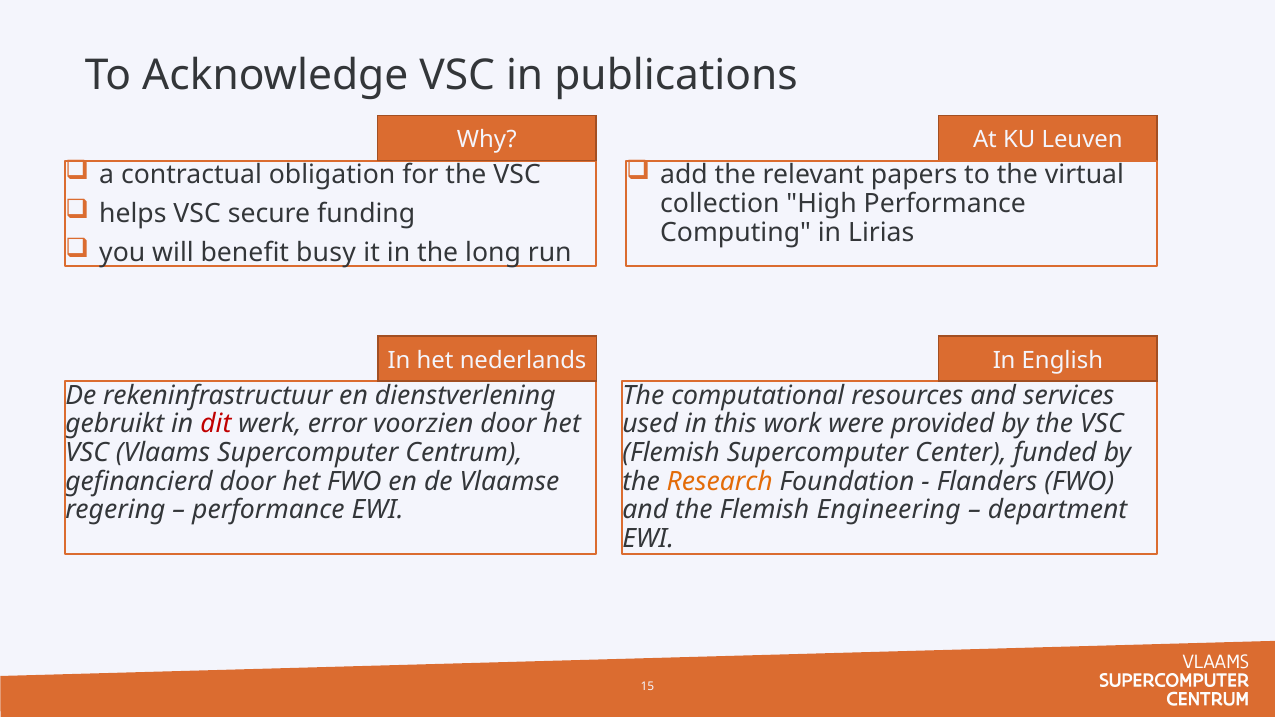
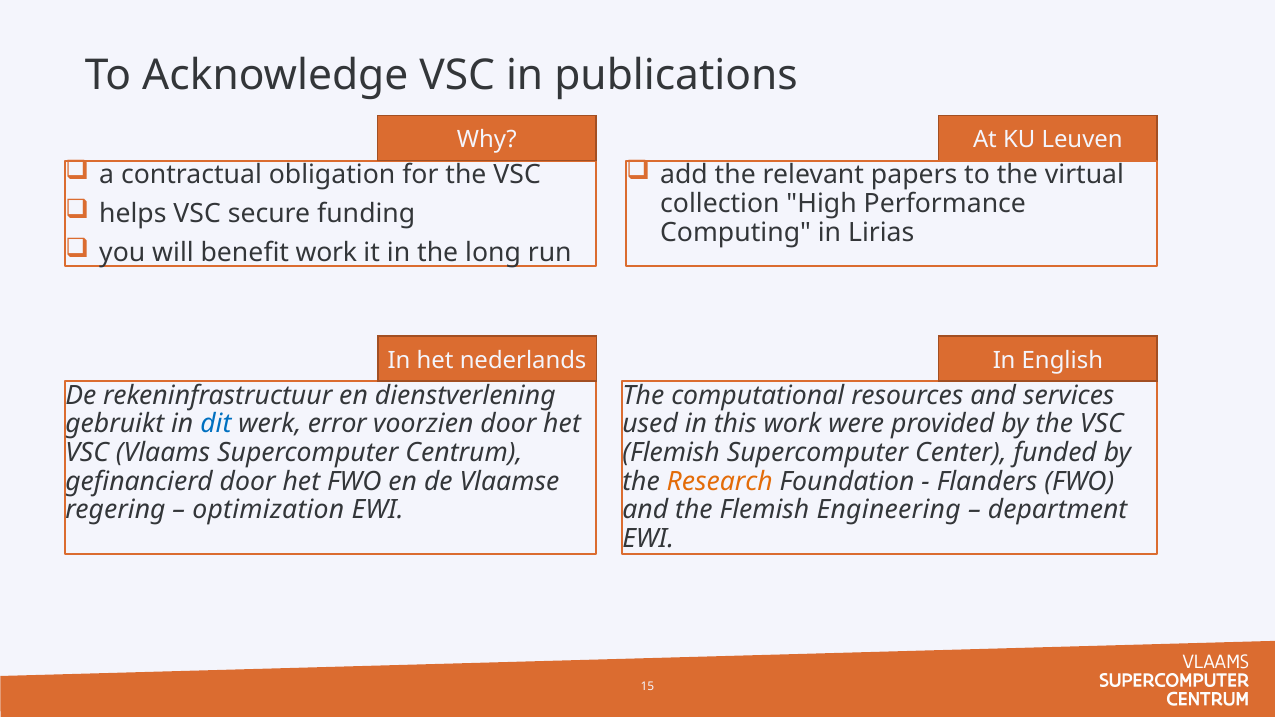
benefit busy: busy -> work (326, 252)
dit colour: red -> blue (216, 424)
performance: performance -> optimization (268, 510)
